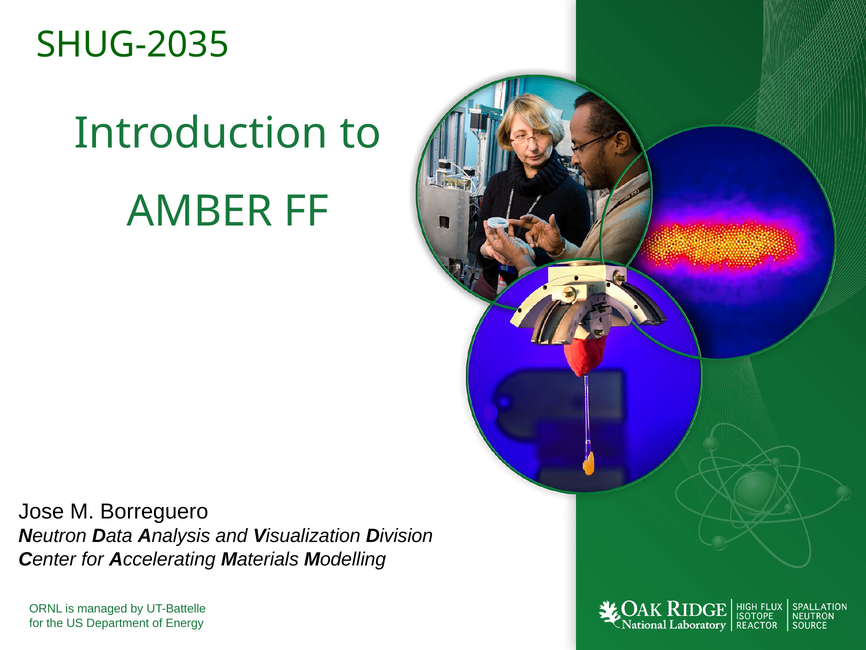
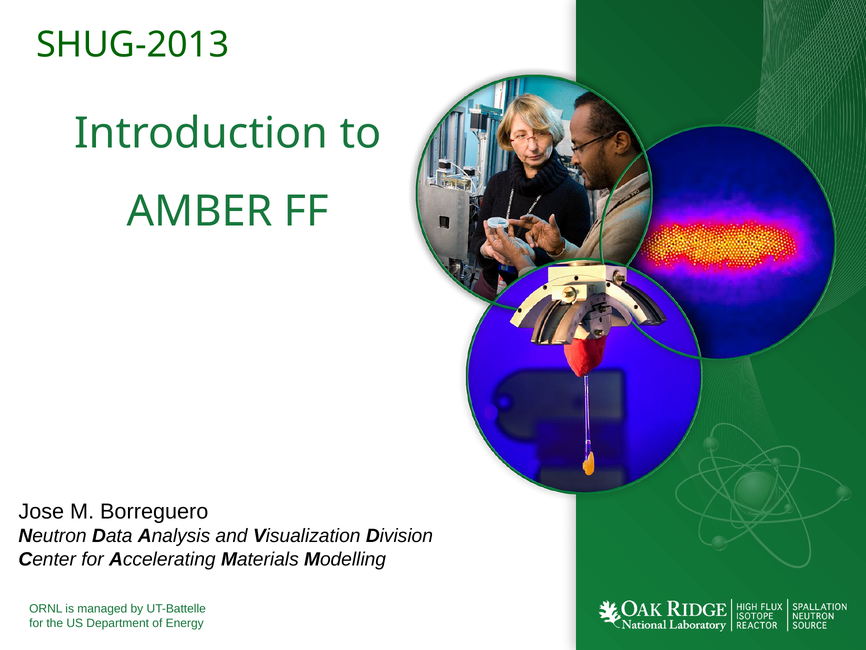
SHUG-2035: SHUG-2035 -> SHUG-2013 (133, 45)
